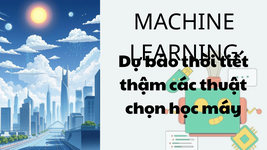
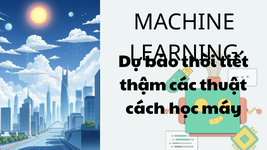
chọn: chọn -> cách (145, 108)
